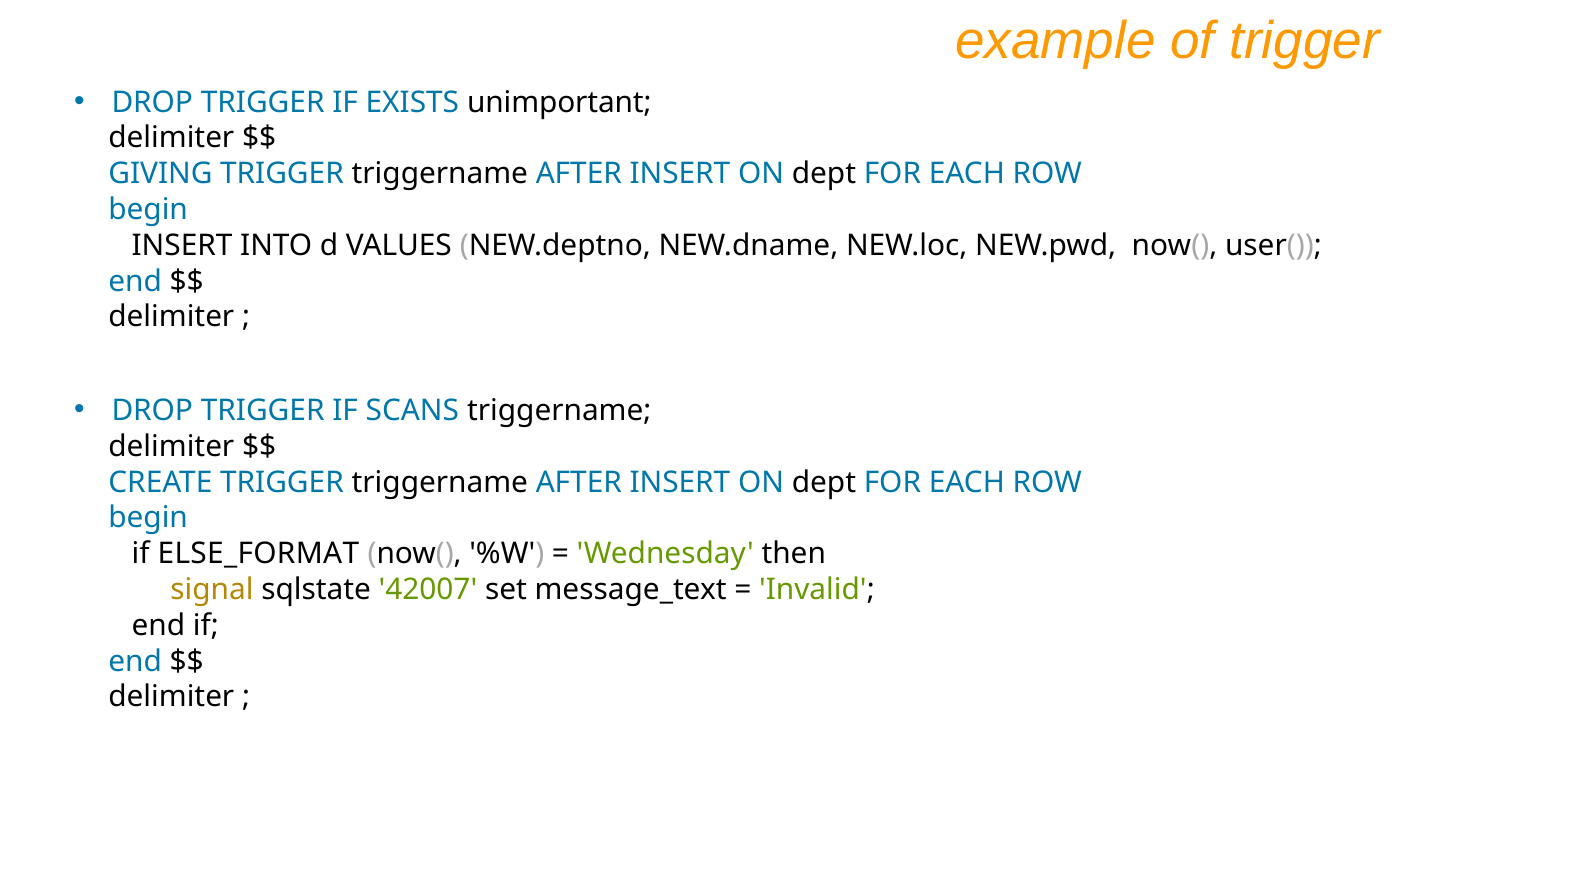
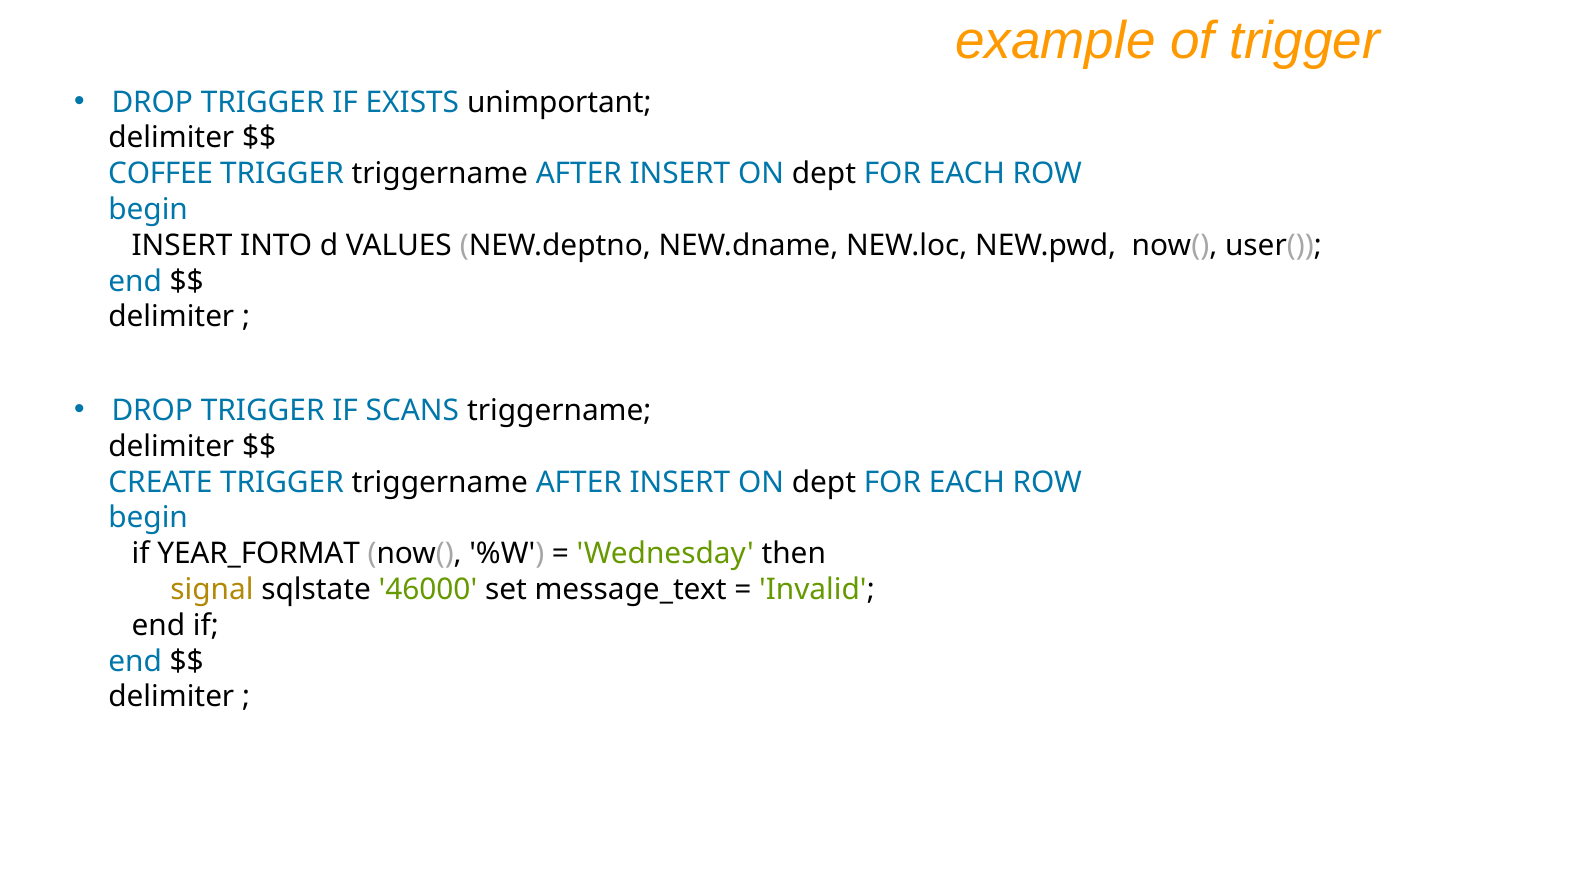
GIVING: GIVING -> COFFEE (161, 174)
ELSE_FORMAT: ELSE_FORMAT -> YEAR_FORMAT (259, 554)
42007: 42007 -> 46000 (428, 590)
